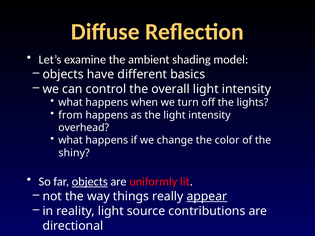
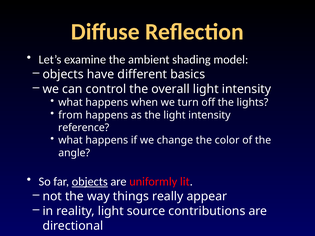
overhead: overhead -> reference (84, 128)
shiny: shiny -> angle (74, 153)
appear underline: present -> none (207, 197)
